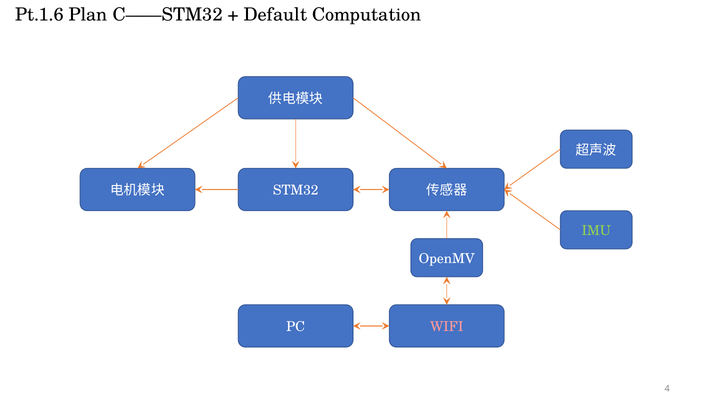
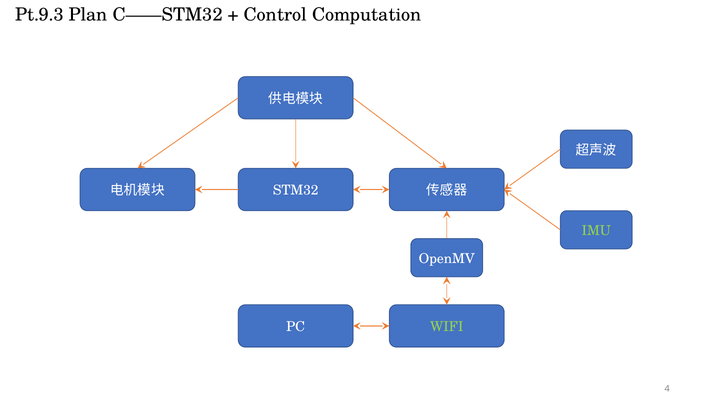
Pt.1.6: Pt.1.6 -> Pt.9.3 (40, 15)
Default: Default -> Control (275, 15)
WIFI colour: pink -> light green (447, 327)
